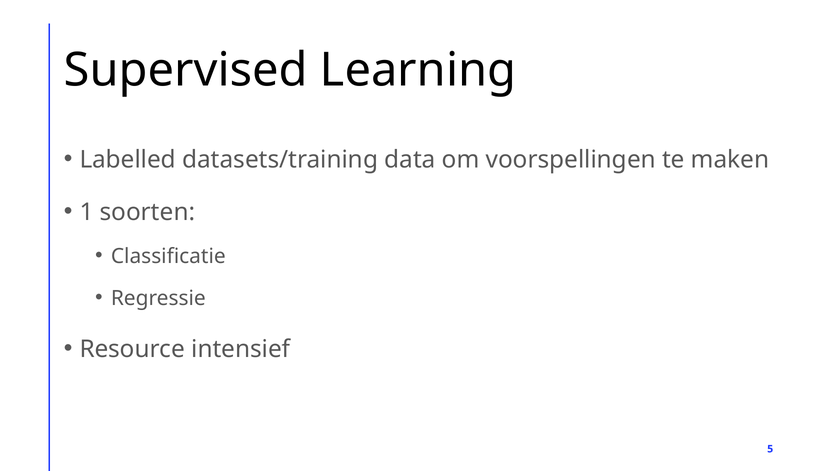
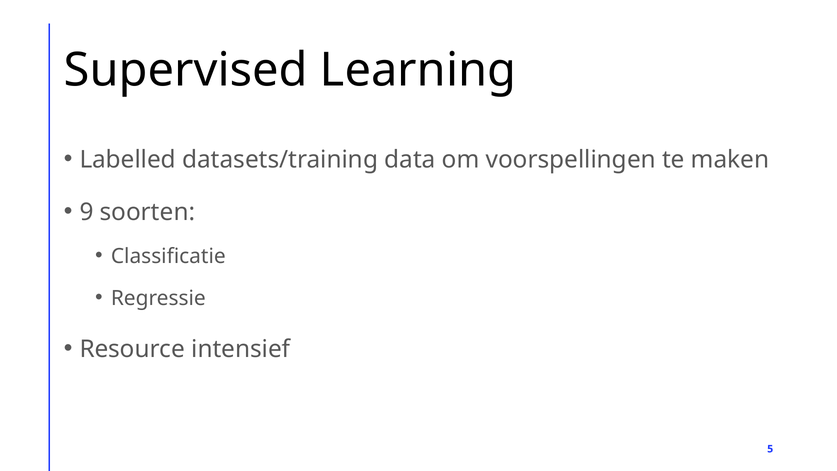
1: 1 -> 9 (86, 212)
